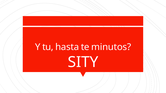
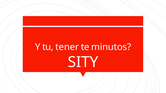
hasta: hasta -> tener (67, 47)
